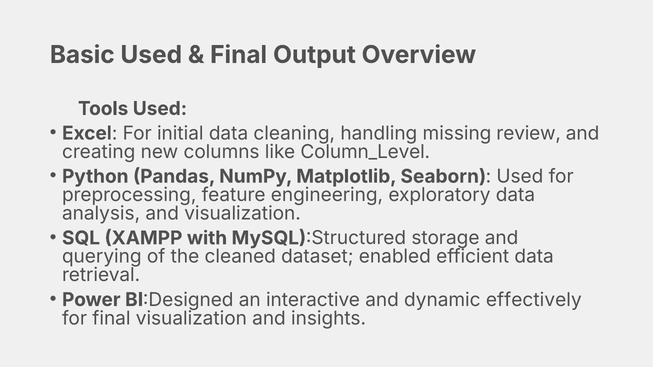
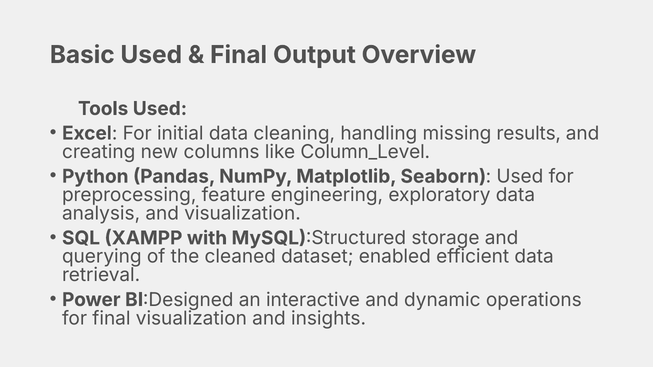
review: review -> results (529, 133)
effectively: effectively -> operations (534, 300)
